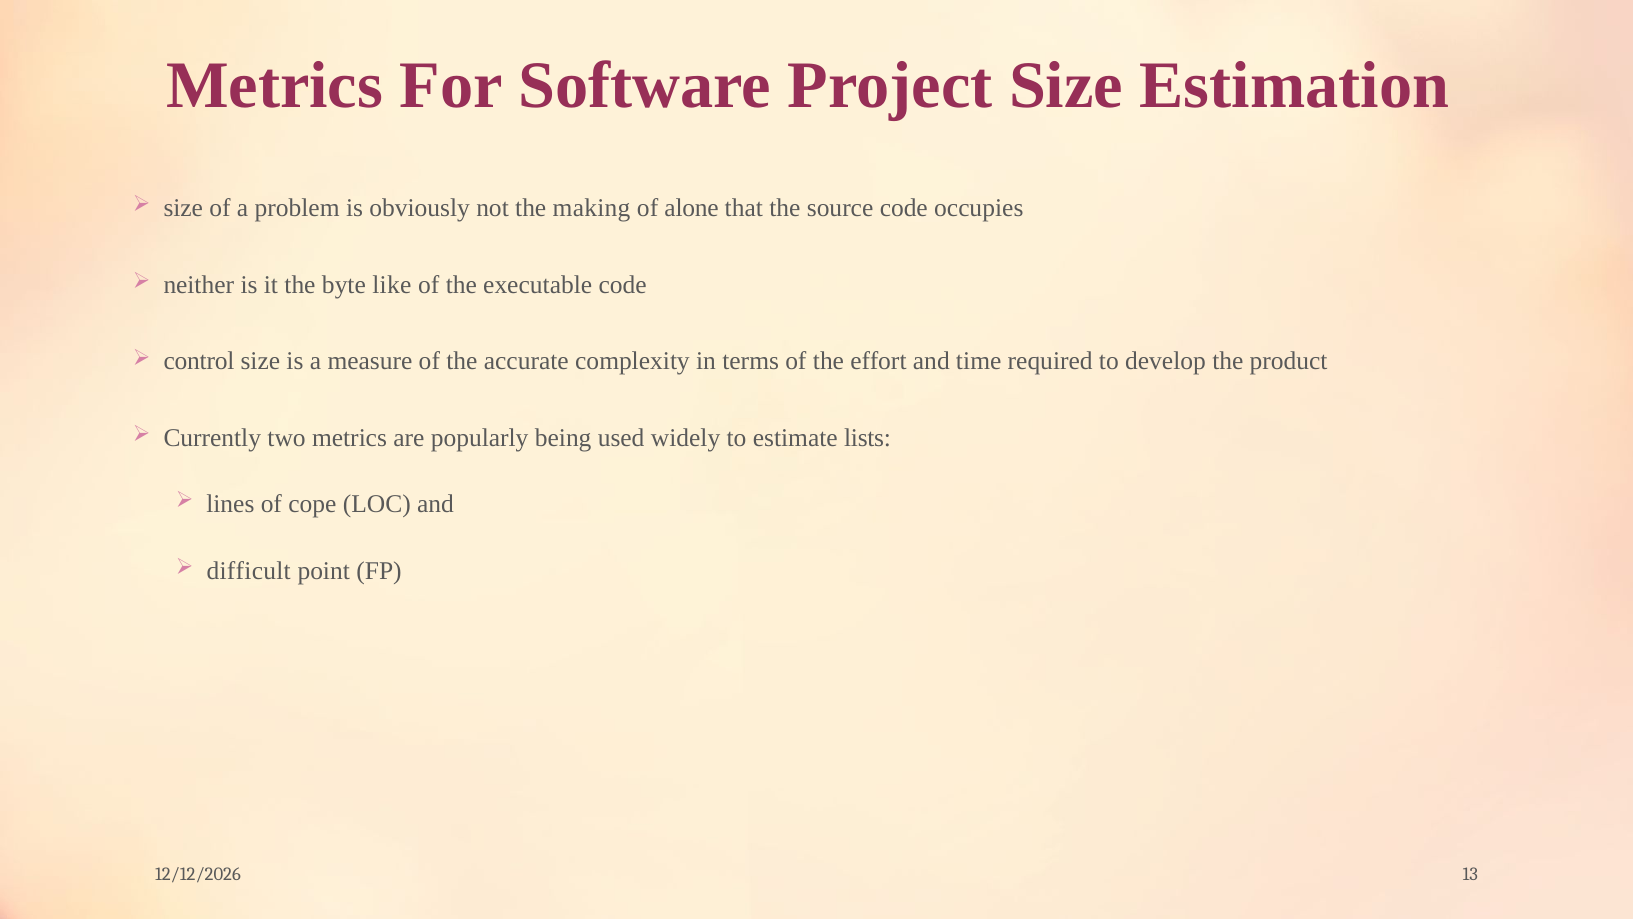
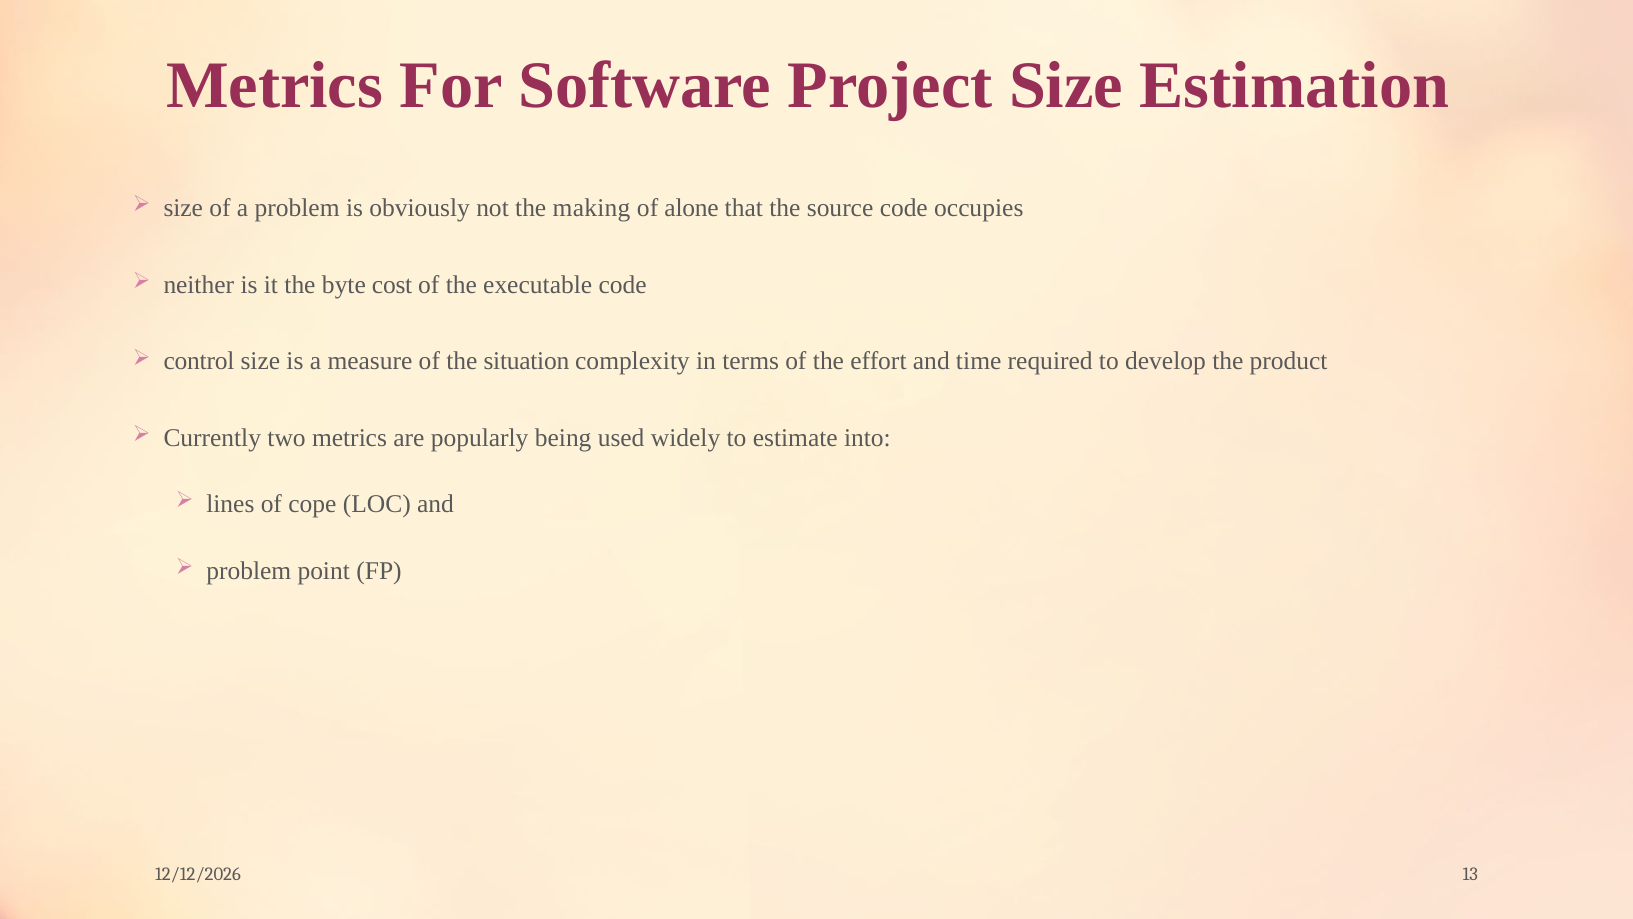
like: like -> cost (392, 285)
accurate: accurate -> situation (526, 361)
lists: lists -> into (867, 438)
difficult: difficult -> problem (249, 570)
